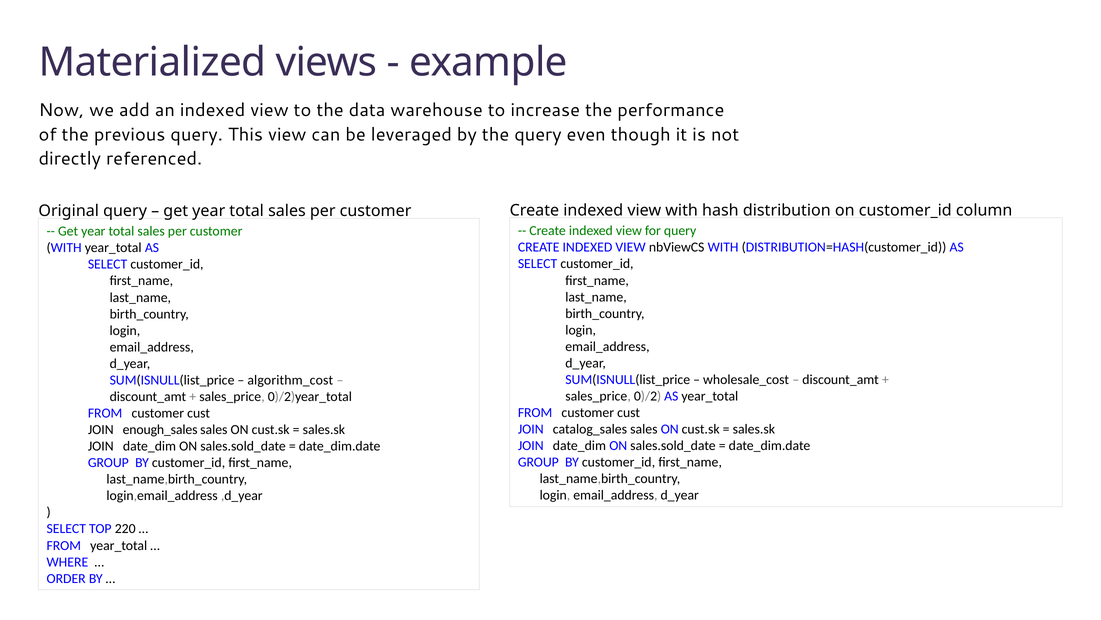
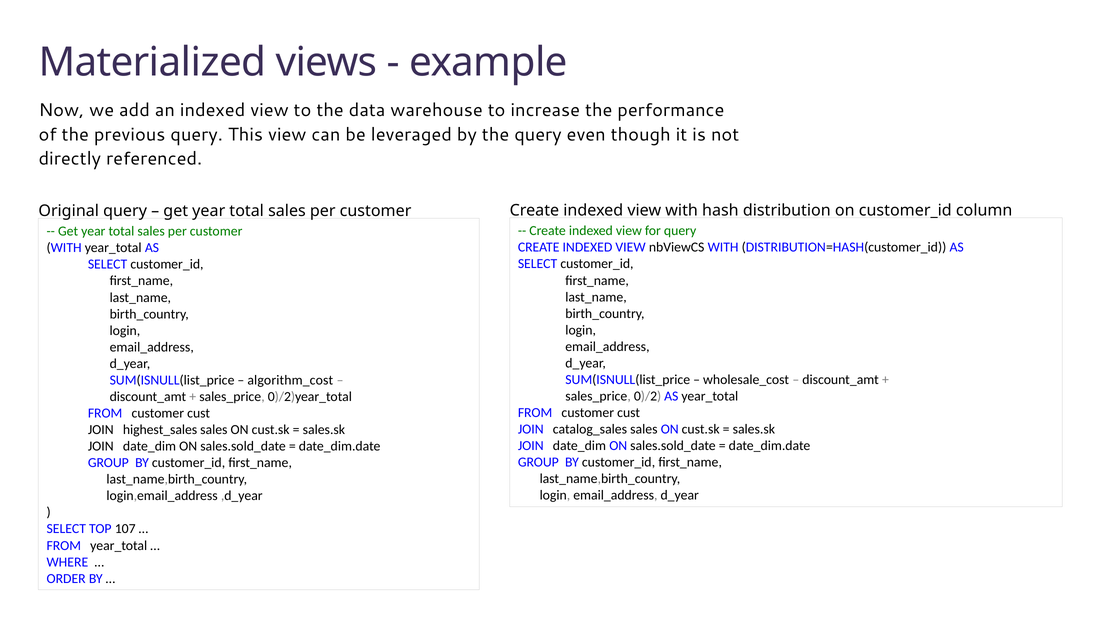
enough_sales: enough_sales -> highest_sales (160, 429)
220: 220 -> 107 (125, 528)
